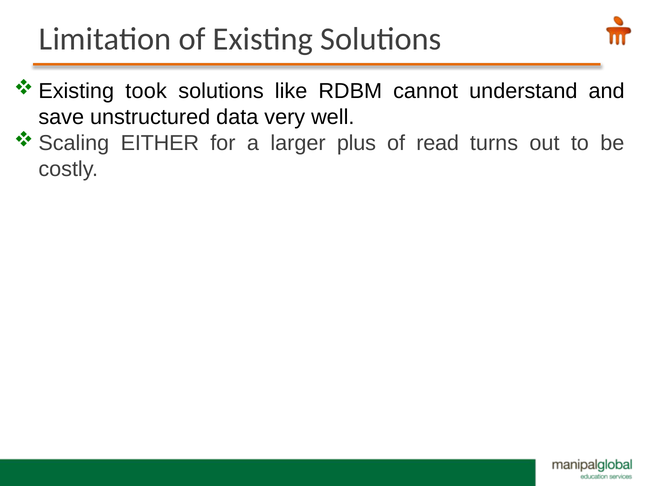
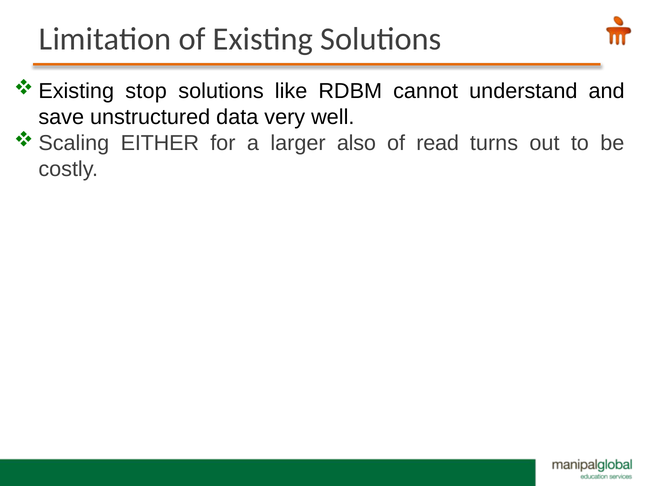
took: took -> stop (146, 91)
plus: plus -> also (356, 143)
